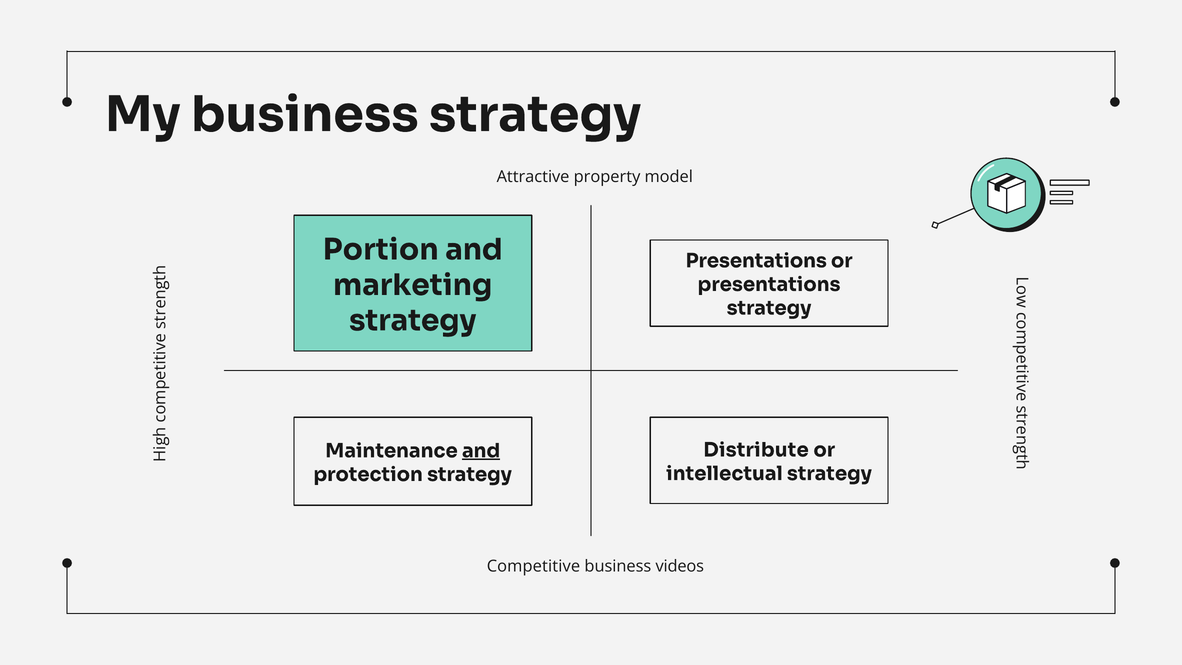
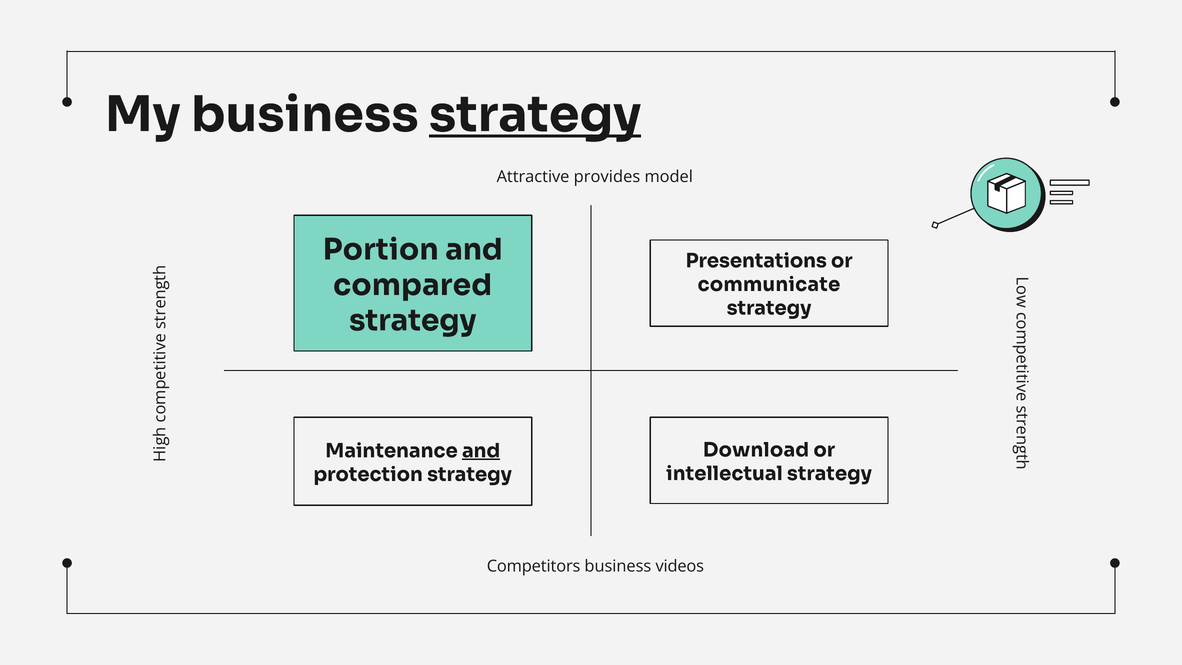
strategy underline: none -> present (535, 115)
property: property -> provides (607, 177)
marketing: marketing -> compared (413, 285)
presentations: presentations -> communicate (769, 284)
Distribute: Distribute -> Download (756, 450)
Competitive: Competitive -> Competitors (534, 566)
